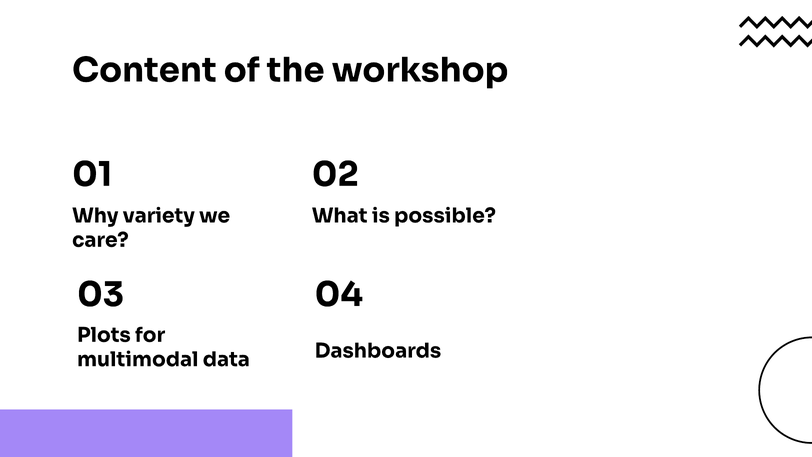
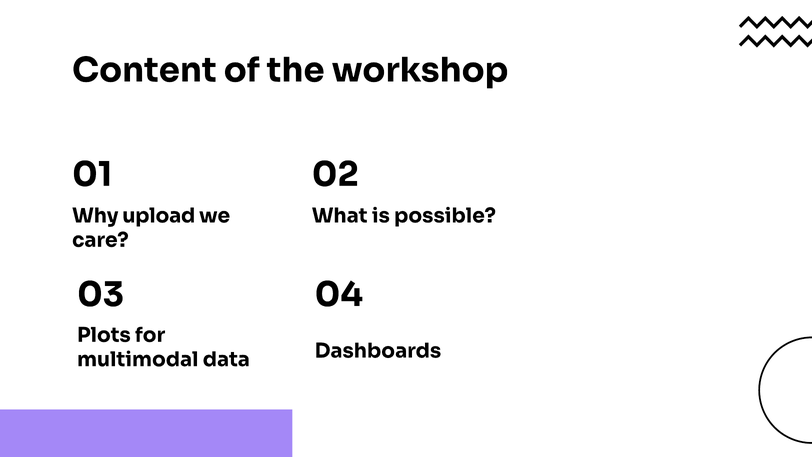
variety: variety -> upload (159, 216)
